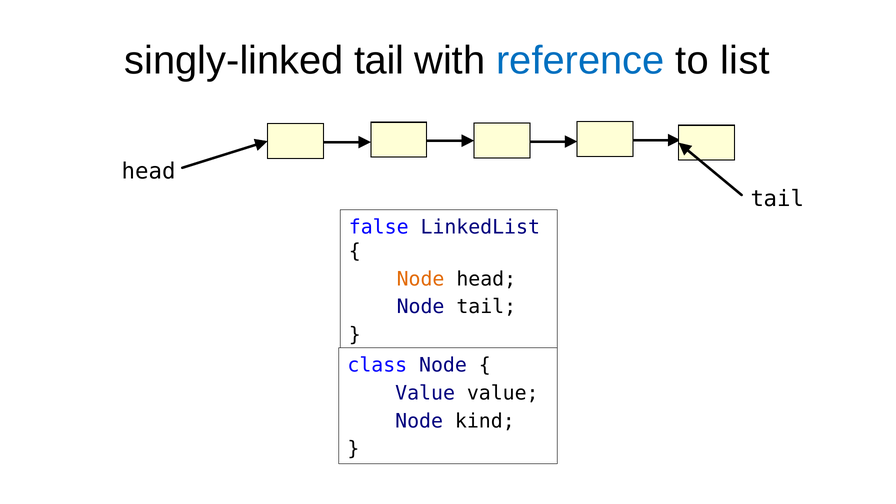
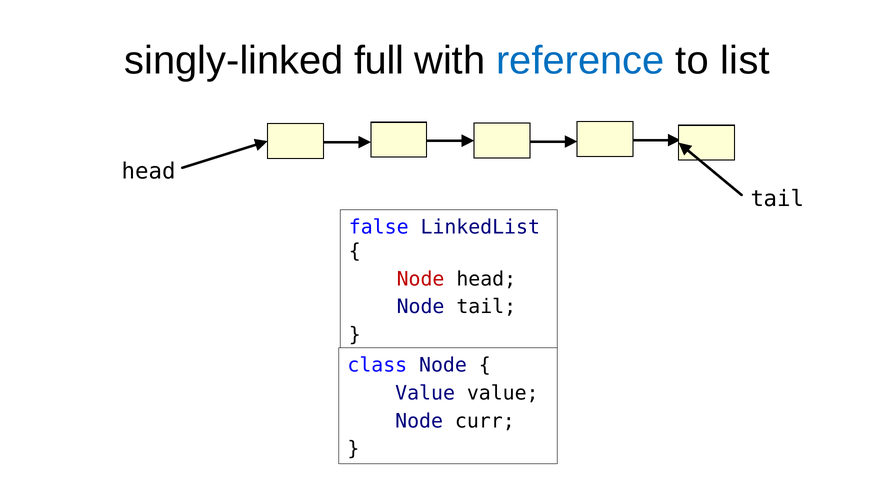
singly-linked tail: tail -> full (379, 60)
Node colour: orange -> red (421, 279)
kind: kind -> curr (485, 421)
